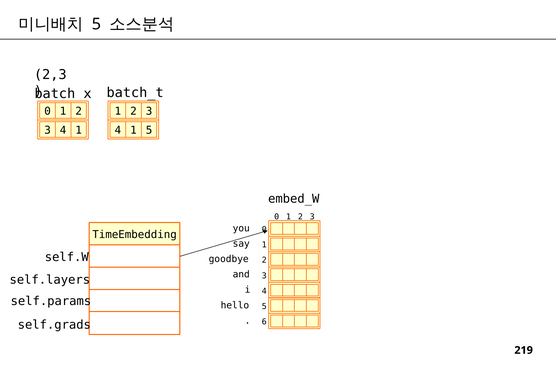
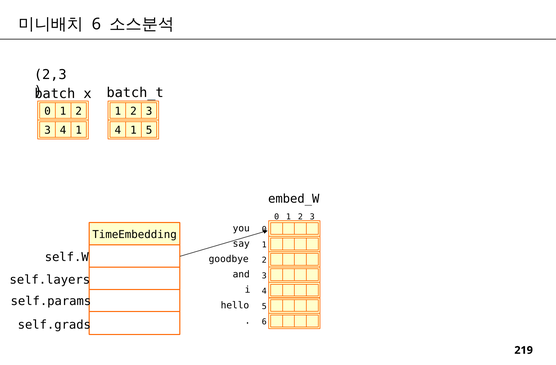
5: 5 -> 6 (97, 24)
